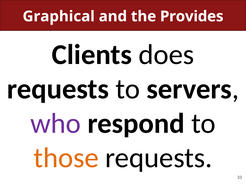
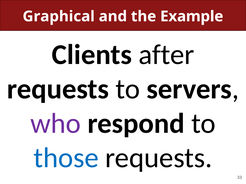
Provides: Provides -> Example (192, 16)
does: does -> after (166, 55)
those colour: orange -> blue (66, 158)
